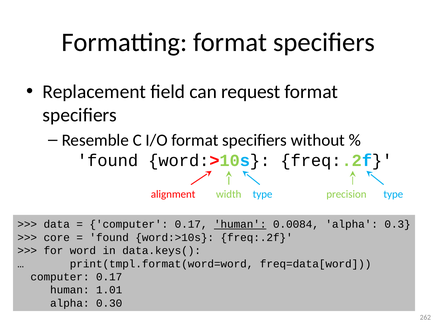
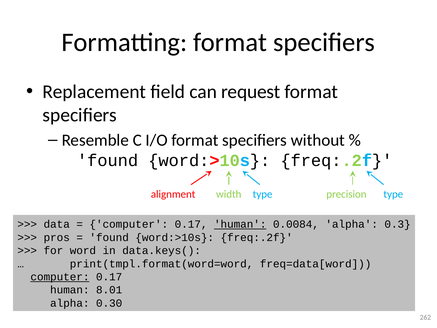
core: core -> pros (57, 237)
computer underline: none -> present (60, 277)
1.01: 1.01 -> 8.01 (109, 290)
